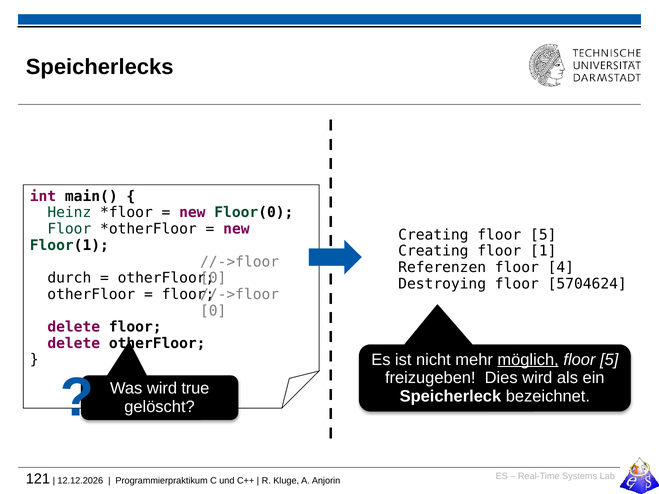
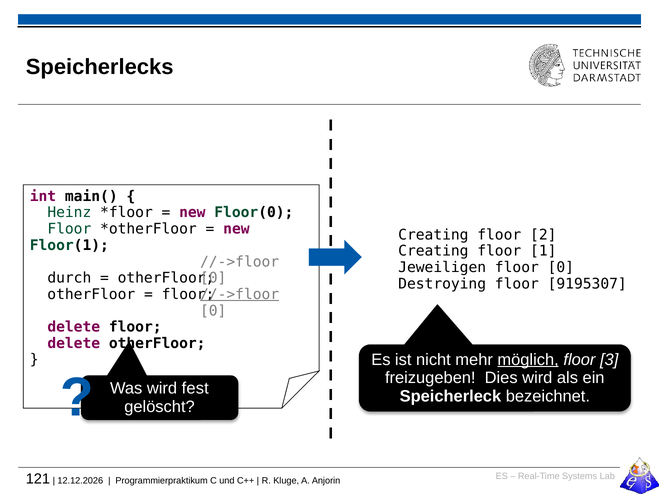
Creating floor 5: 5 -> 2 (543, 235)
Referenzen: Referenzen -> Jeweiligen (442, 267)
floor 4: 4 -> 0 (561, 267)
5704624: 5704624 -> 9195307 (587, 284)
//->floor underline: none -> present (240, 294)
5: 5 -> 3 (609, 360)
true: true -> fest (195, 389)
